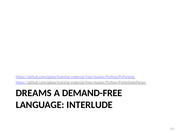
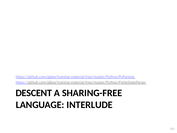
DREAMS: DREAMS -> DESCENT (34, 93)
DEMAND-FREE: DEMAND-FREE -> SHARING-FREE (92, 93)
